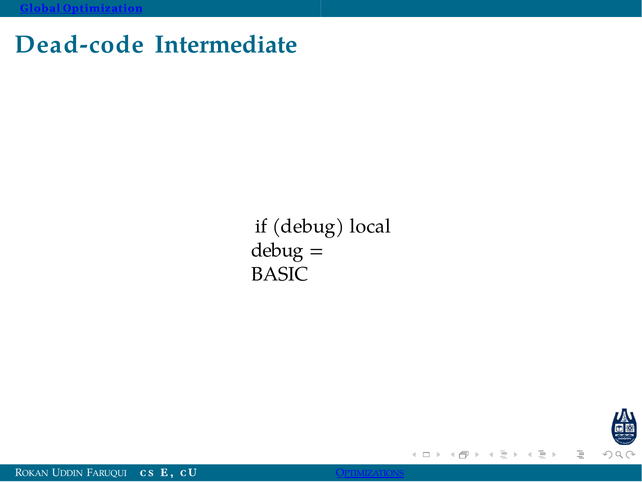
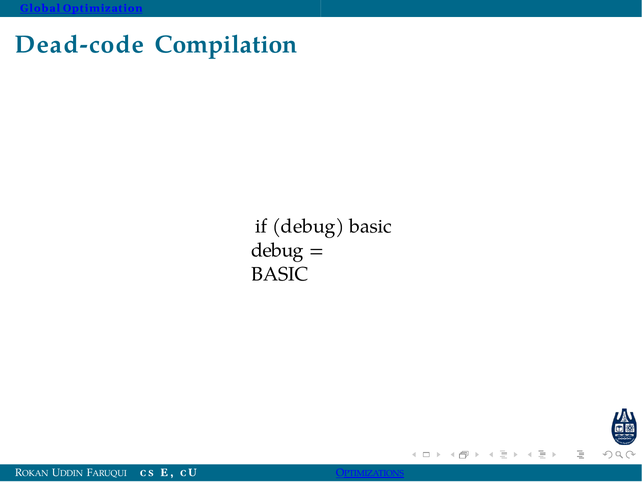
Intermediate: Intermediate -> Compilation (226, 44)
debug local: local -> basic (371, 226)
